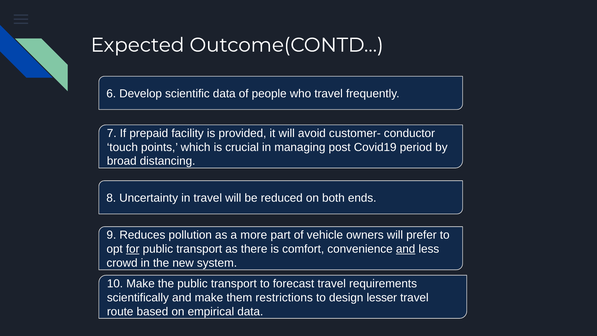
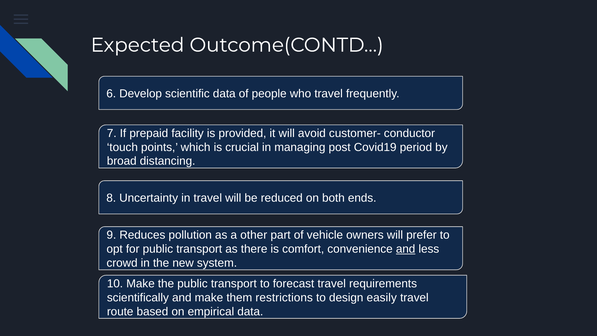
more: more -> other (254, 235)
for underline: present -> none (133, 249)
lesser: lesser -> easily (382, 297)
